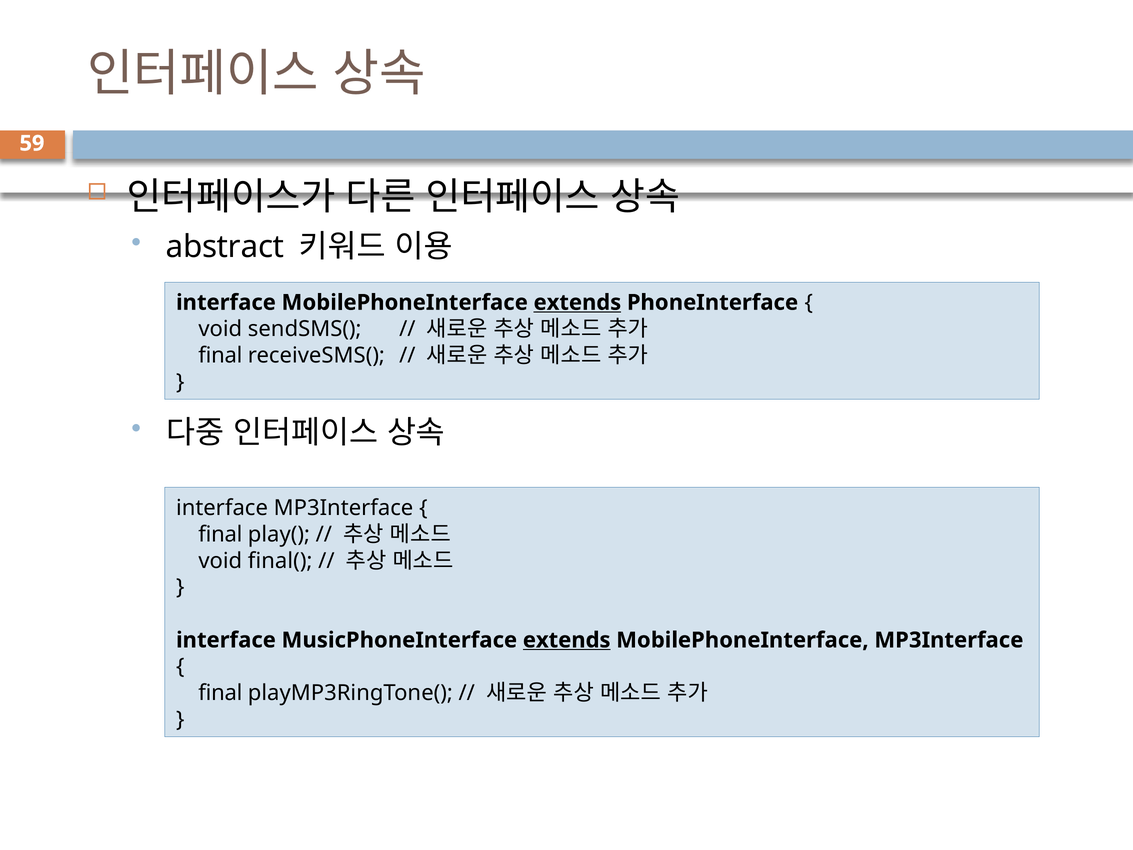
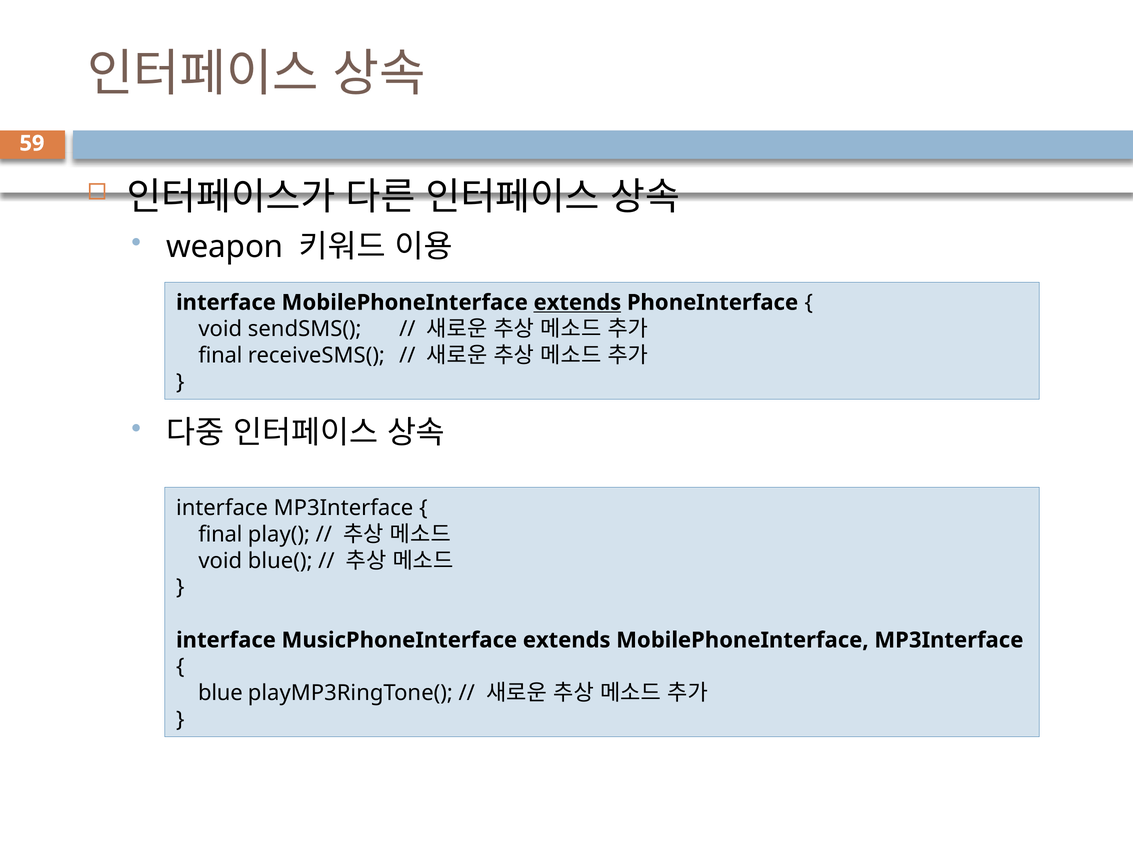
abstract: abstract -> weapon (225, 247)
final(: final( -> blue( (280, 561)
extends underline: present -> none (567, 640)
final: final -> blue (220, 693)
